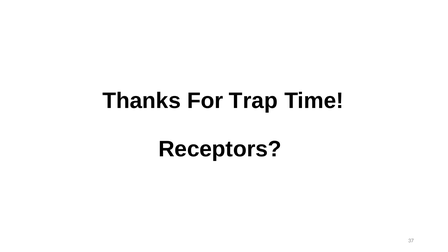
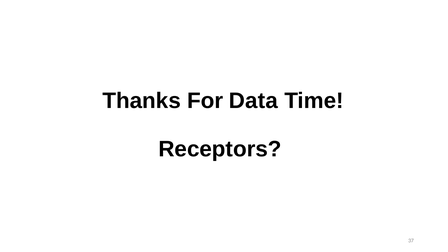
Trap: Trap -> Data (253, 101)
